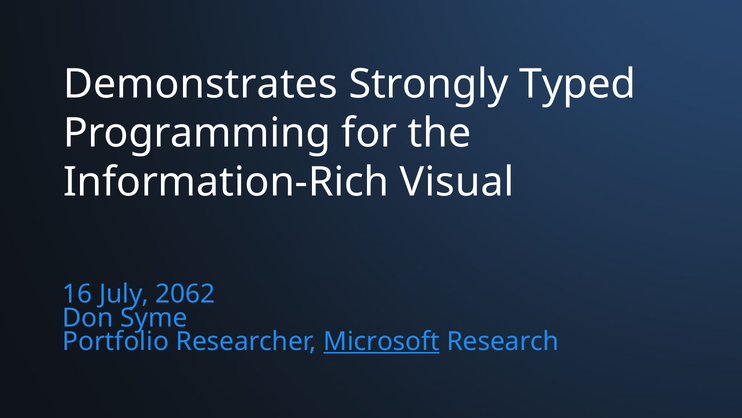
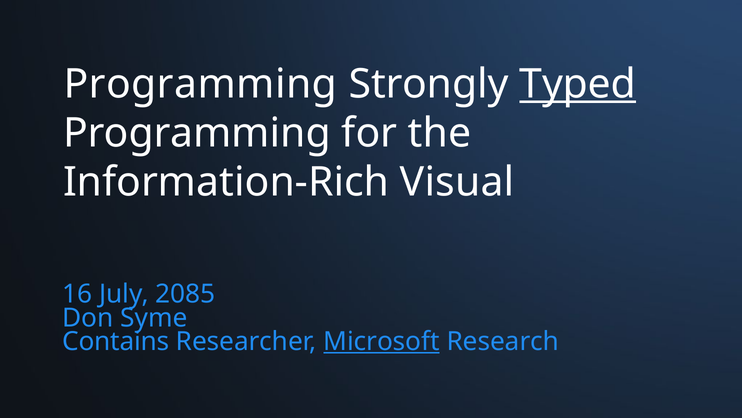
Demonstrates: Demonstrates -> Programming (200, 84)
Typed underline: none -> present (578, 84)
2062: 2062 -> 2085 (185, 294)
Portfolio: Portfolio -> Contains (116, 341)
